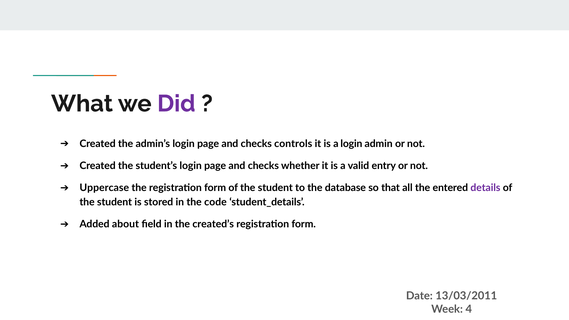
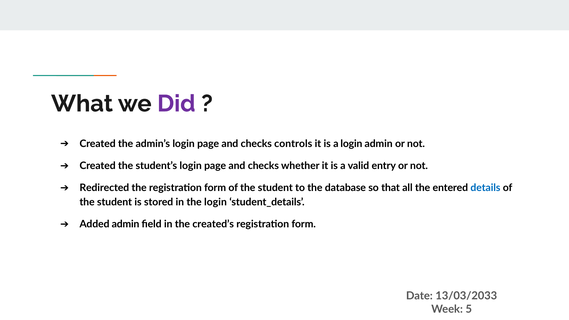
Uppercase: Uppercase -> Redirected (104, 188)
details colour: purple -> blue (485, 188)
the code: code -> login (215, 202)
Added about: about -> admin (126, 224)
13/03/2011: 13/03/2011 -> 13/03/2033 (466, 296)
4: 4 -> 5 (469, 309)
